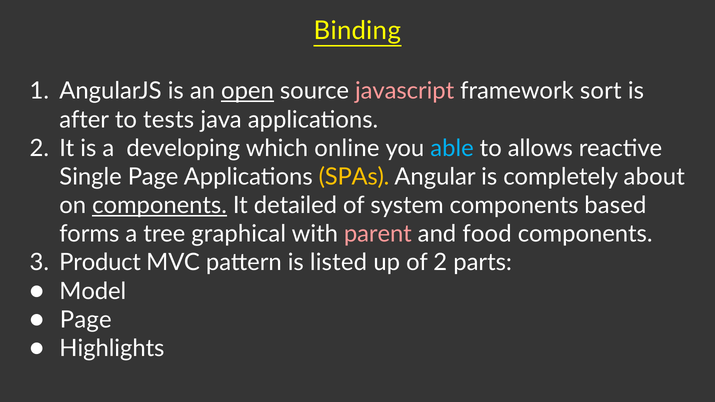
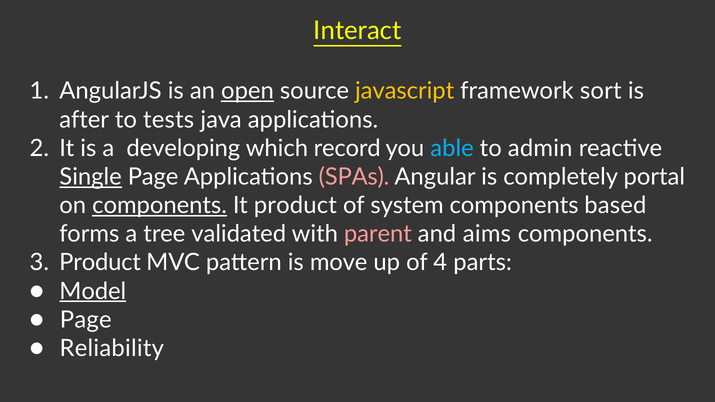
Binding: Binding -> Interact (357, 31)
javascript colour: pink -> yellow (405, 91)
online: online -> record (347, 148)
allows: allows -> admin (540, 148)
Single underline: none -> present (91, 177)
SPAs colour: yellow -> pink (354, 177)
about: about -> portal (654, 177)
It detailed: detailed -> product (295, 206)
graphical: graphical -> validated (239, 234)
food: food -> aims (487, 234)
listed: listed -> move (339, 263)
of 2: 2 -> 4 (440, 263)
Model underline: none -> present (93, 291)
Highlights: Highlights -> Reliability (112, 349)
